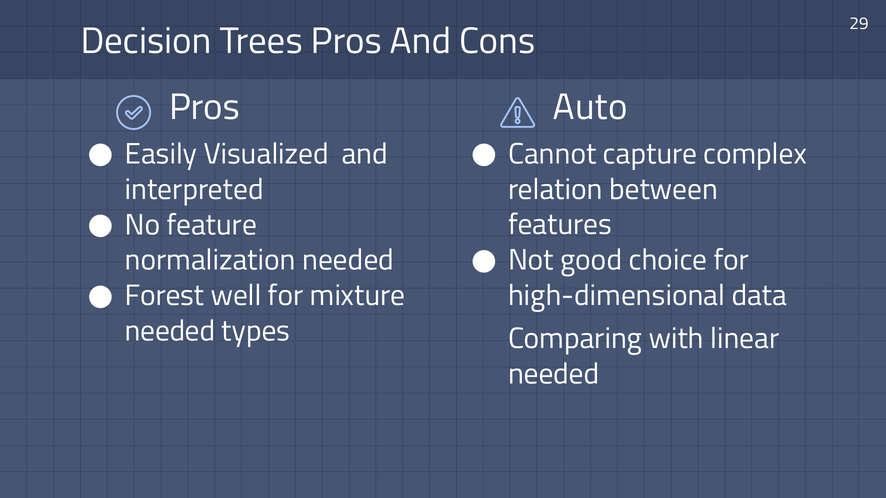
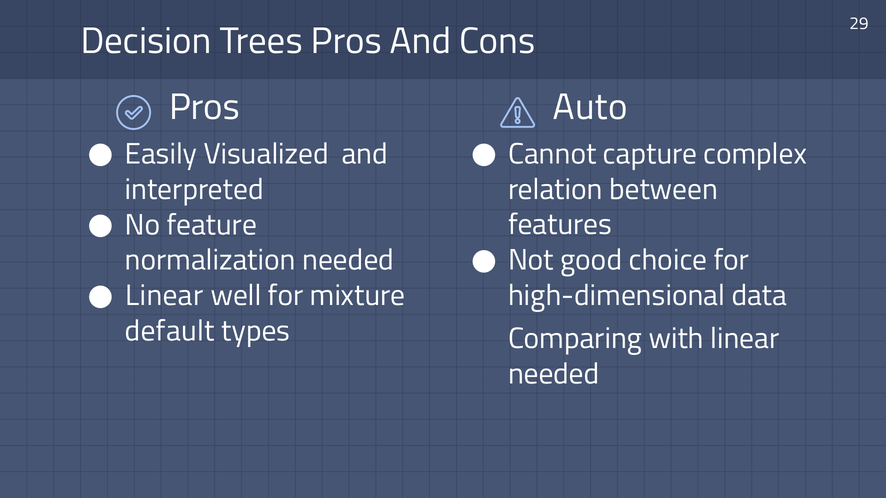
Forest: Forest -> Linear (164, 296)
needed: needed -> default (170, 331)
